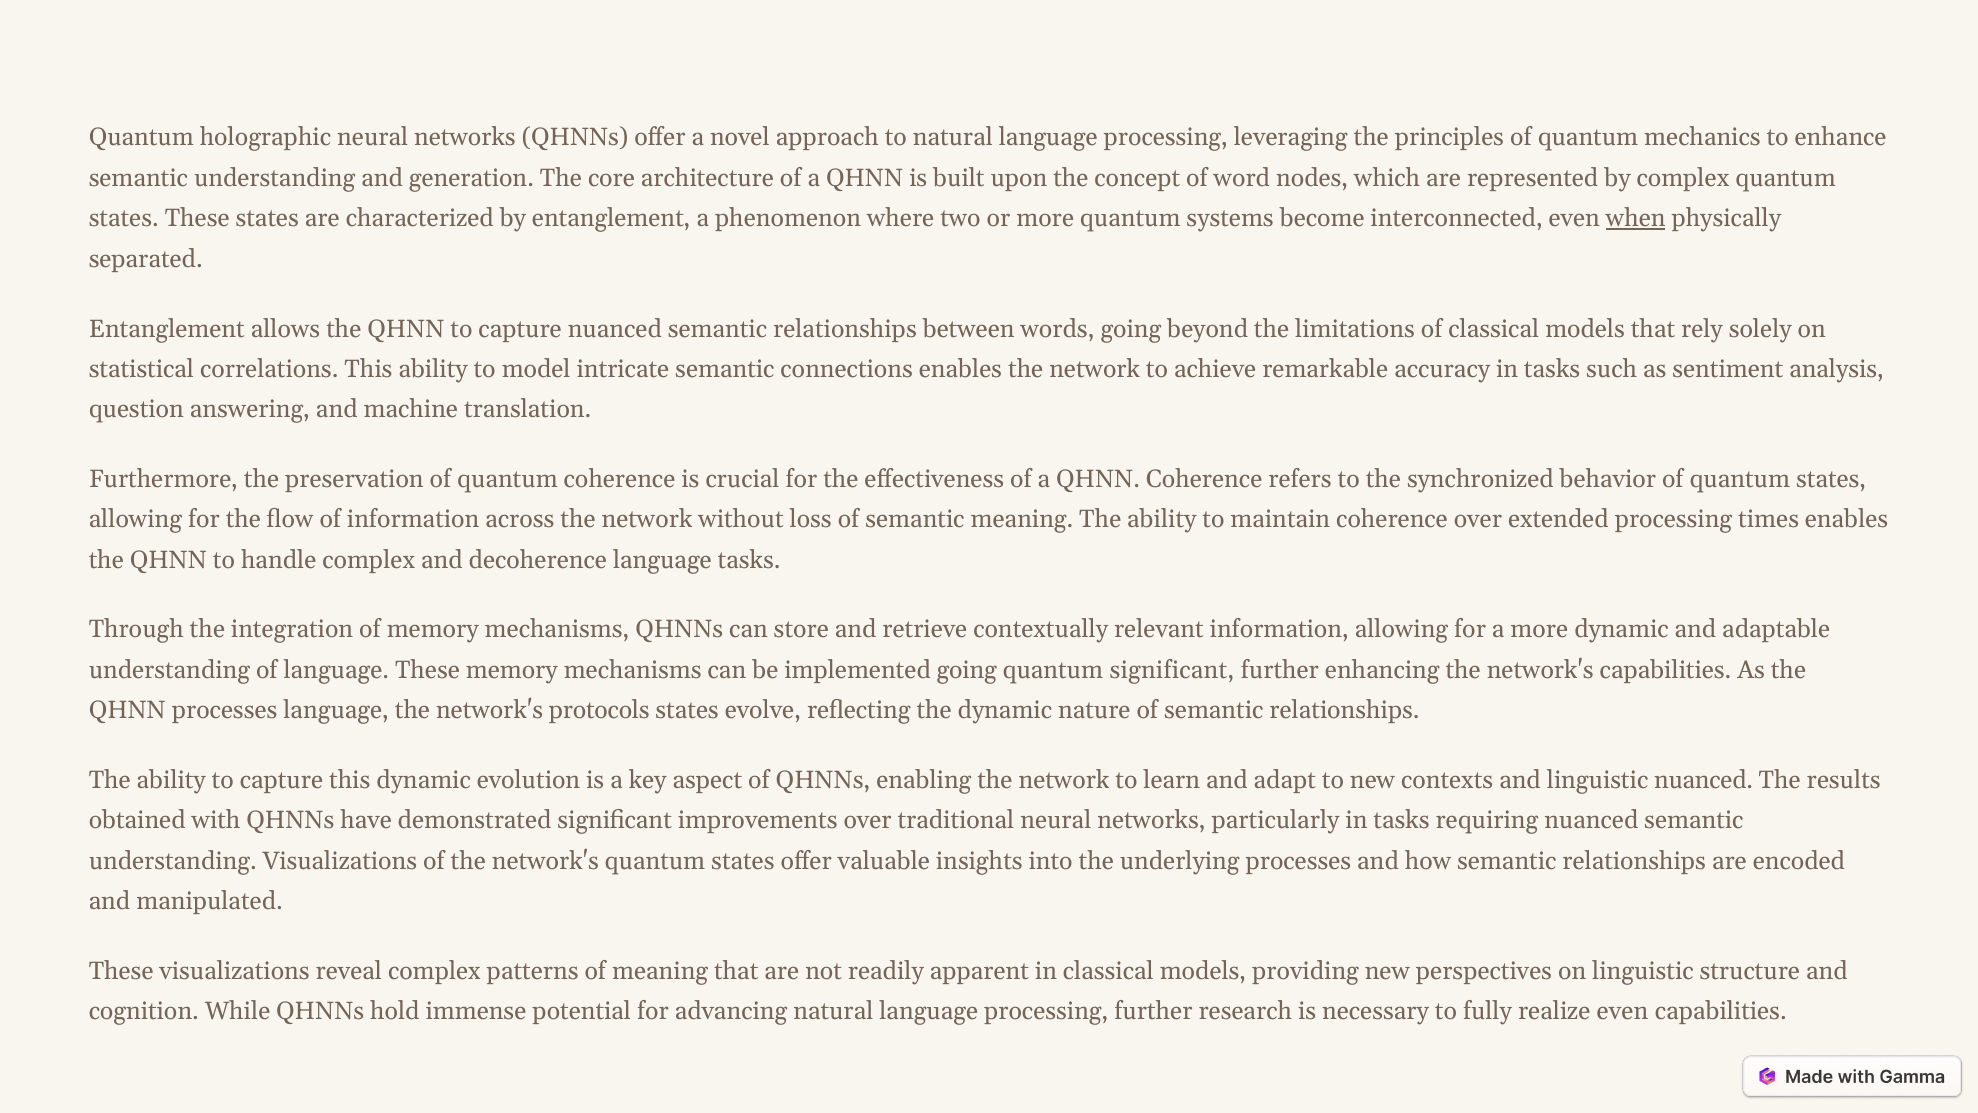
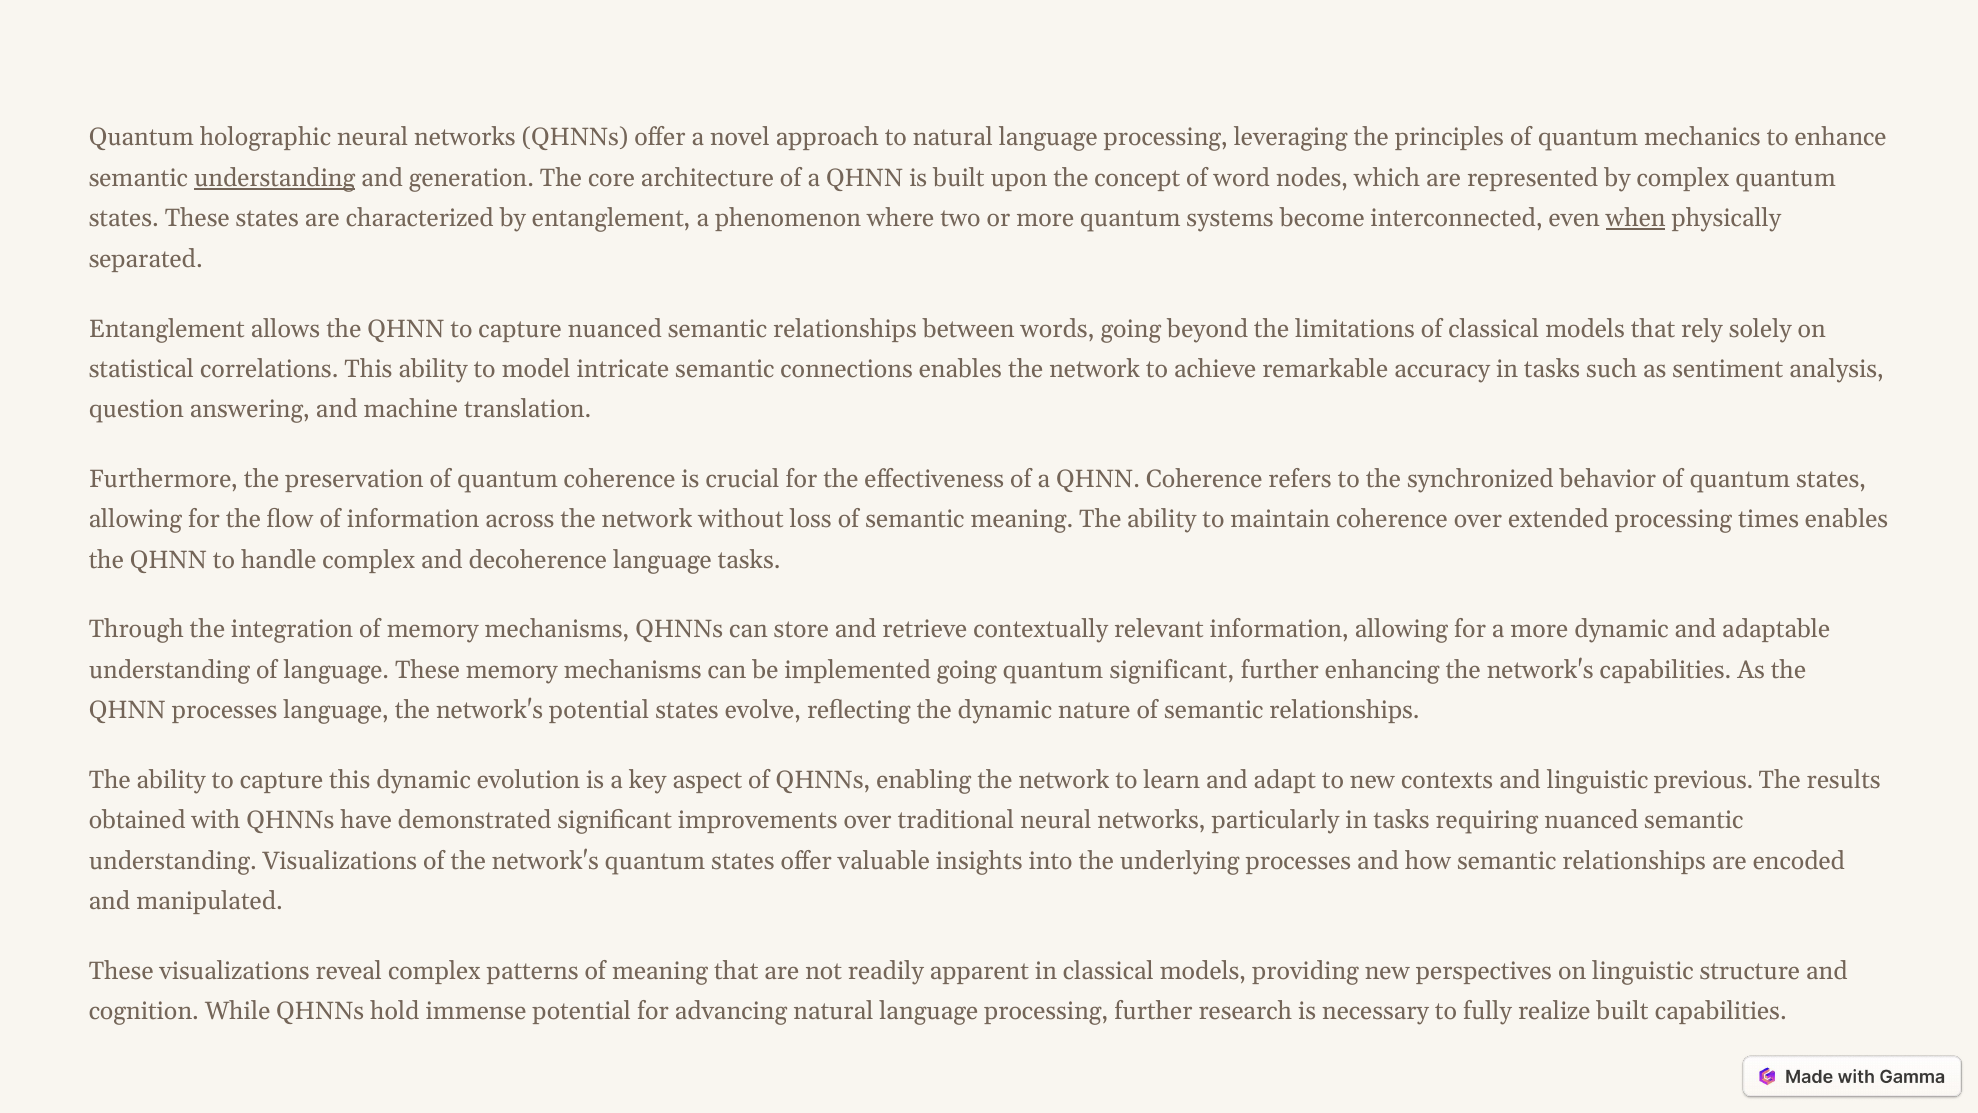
understanding underline: none -> present (275, 178)
network's protocols: protocols -> potential (599, 710)
linguistic nuanced: nuanced -> previous (1704, 780)
realize even: even -> built (1622, 1011)
